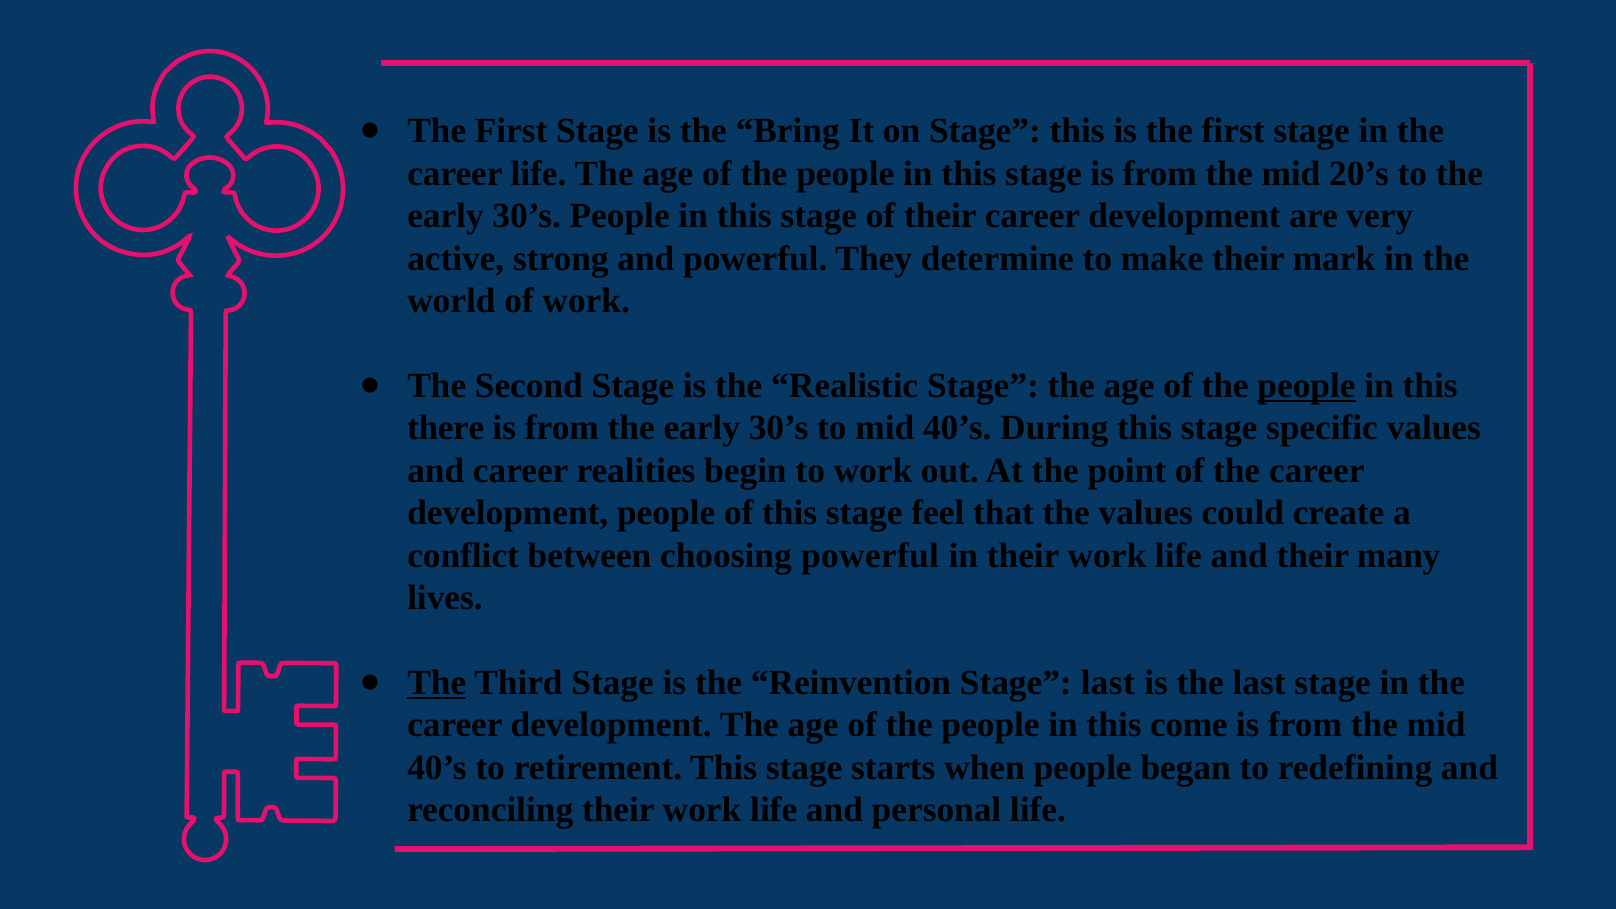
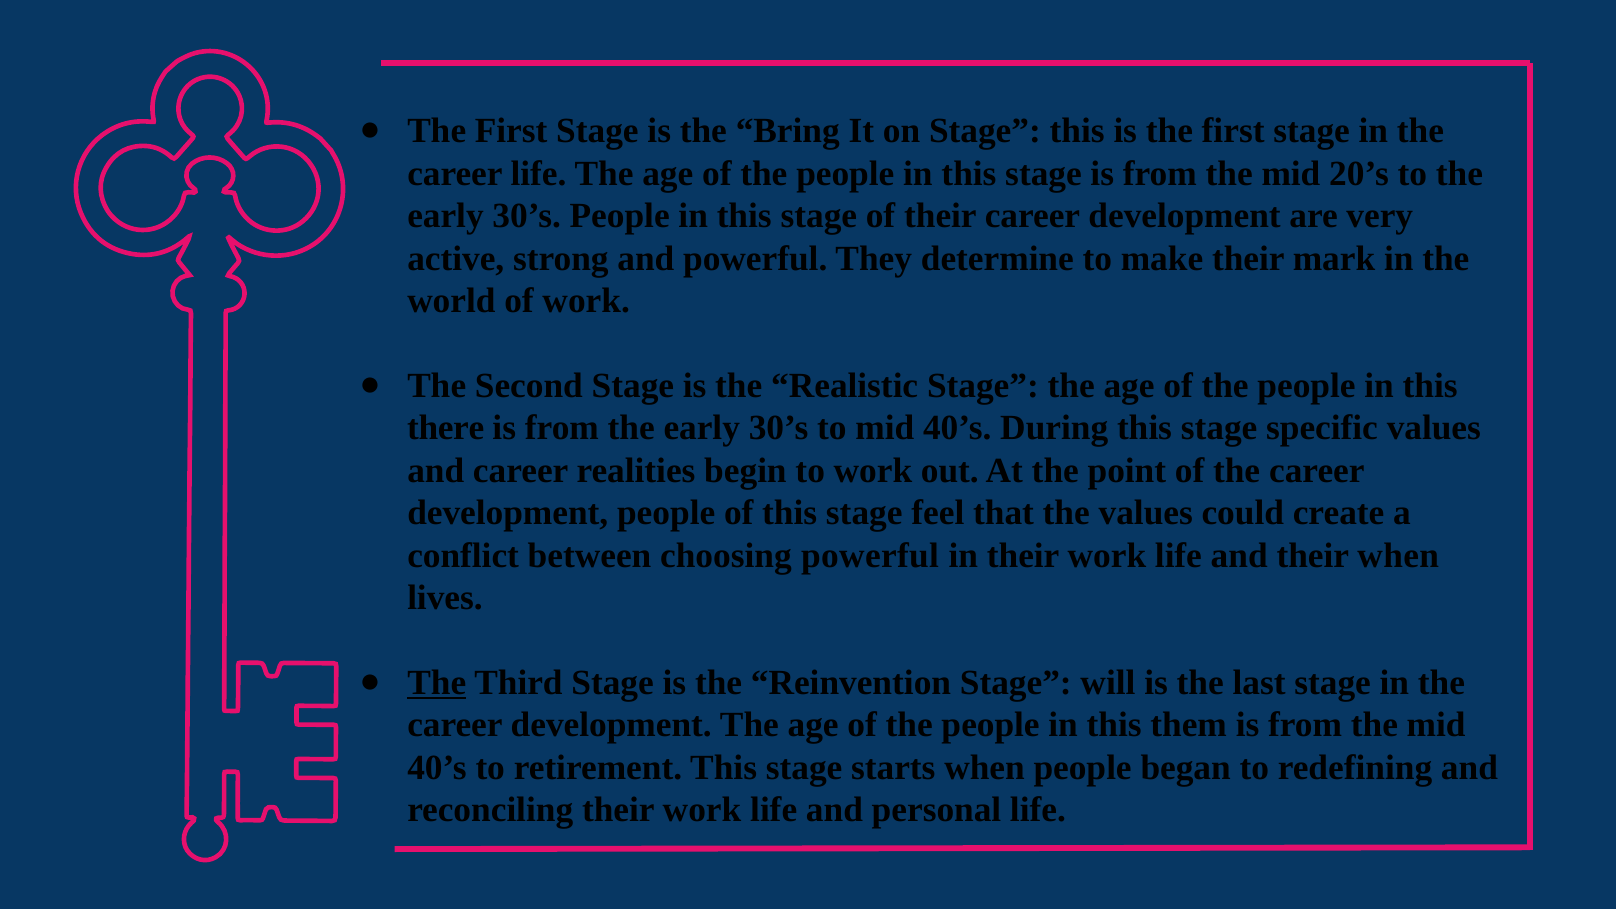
people underline: present -> none (1307, 386)
their many: many -> when (1398, 555)
Stage last: last -> will (1108, 683)
come: come -> them (1189, 725)
